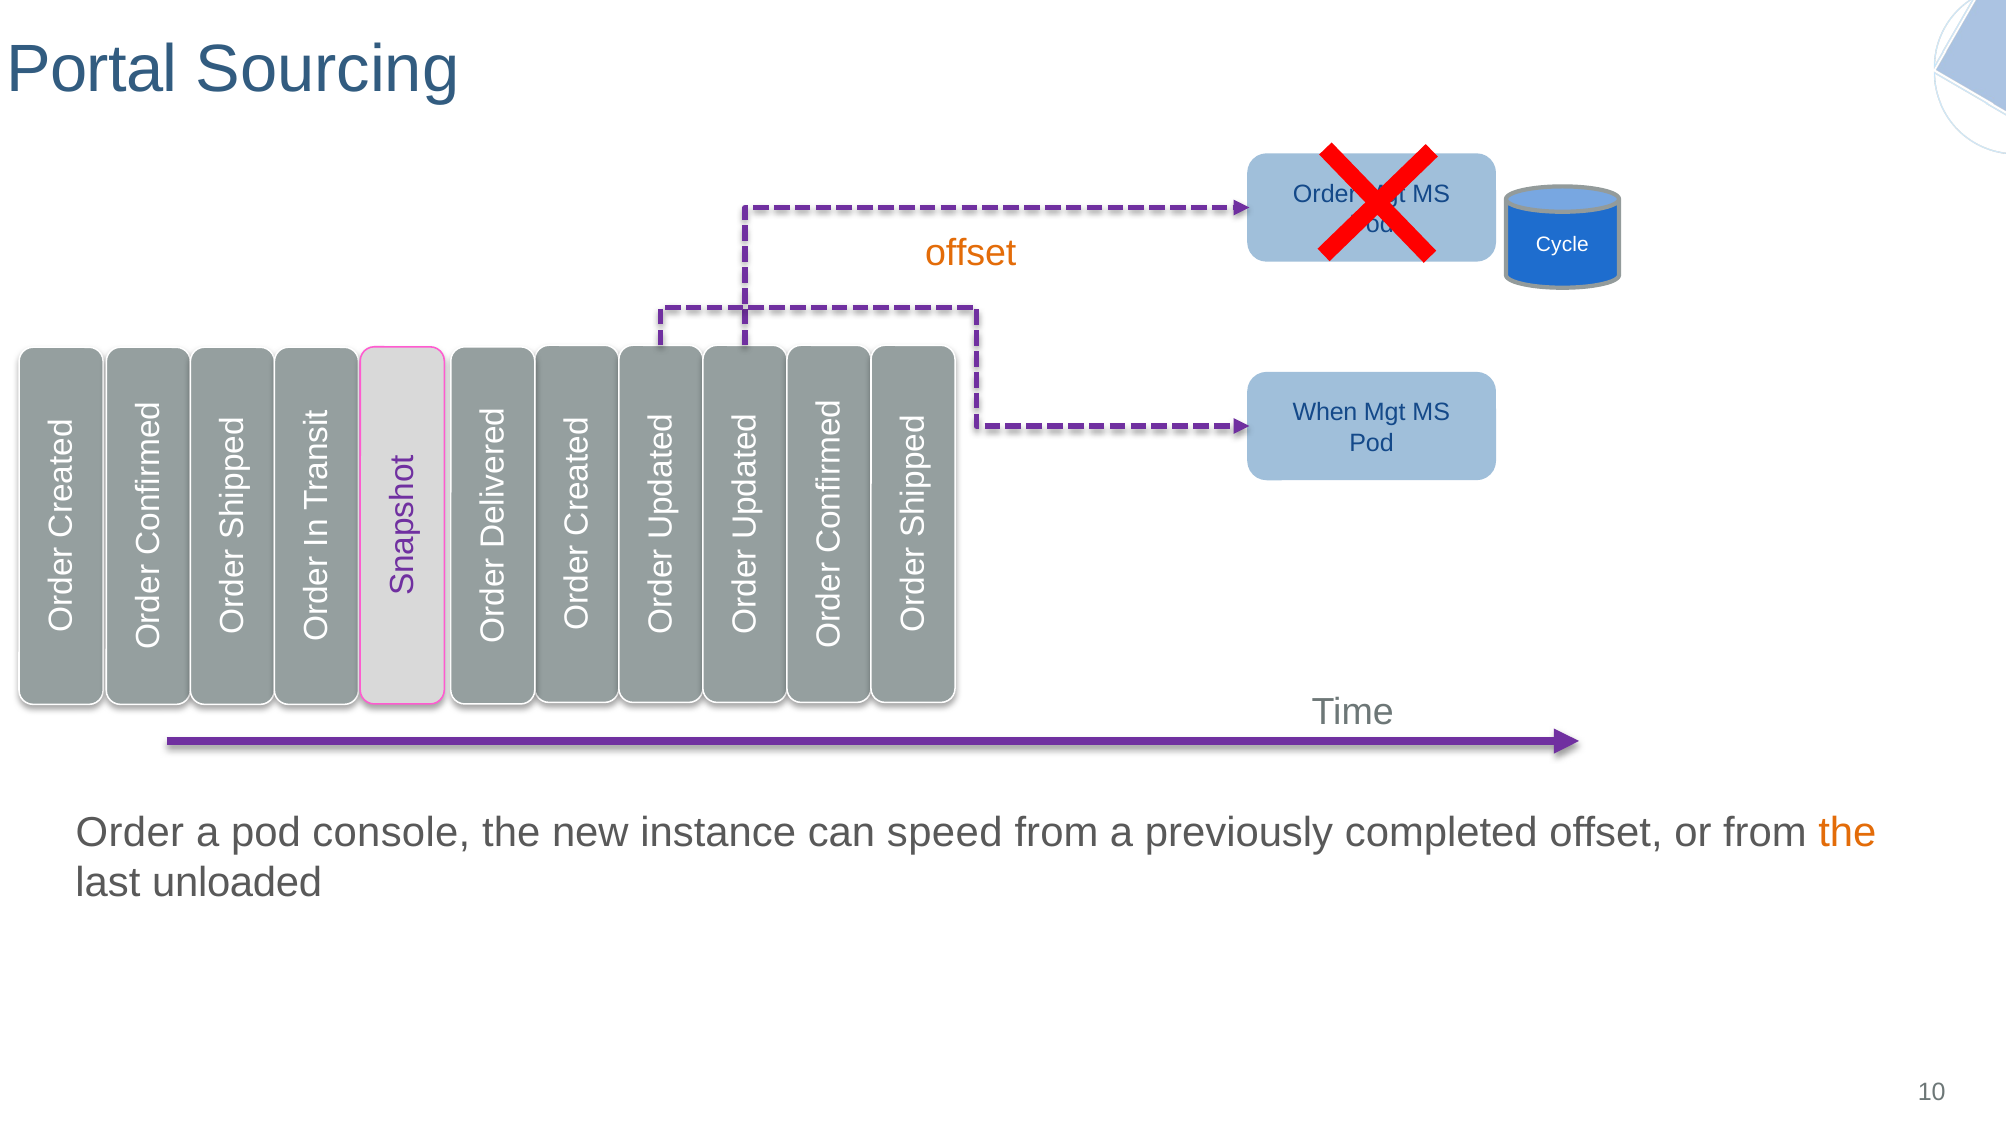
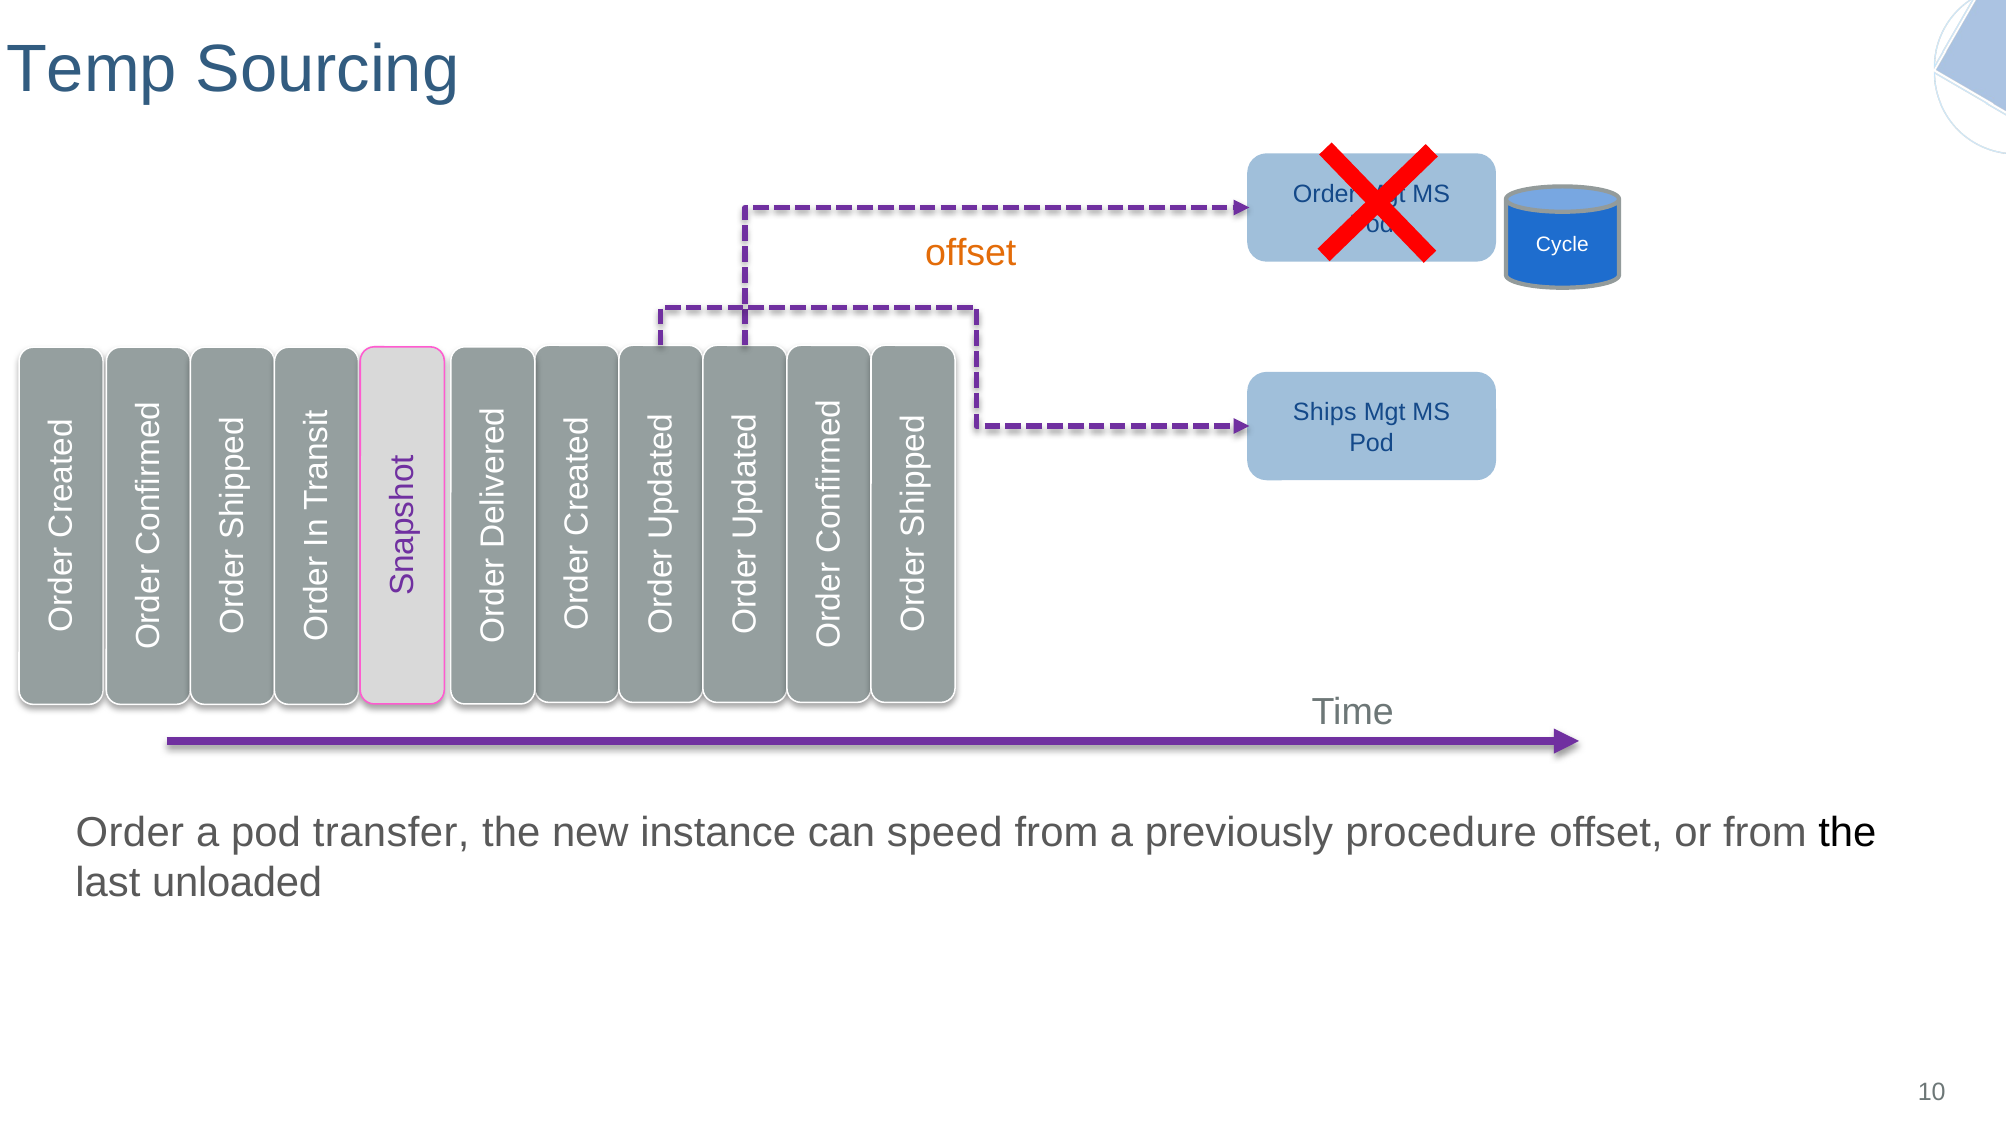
Portal: Portal -> Temp (92, 70)
When: When -> Ships (1325, 412)
console: console -> transfer (391, 832)
completed: completed -> procedure (1441, 832)
the colour: orange -> black (1847, 832)
